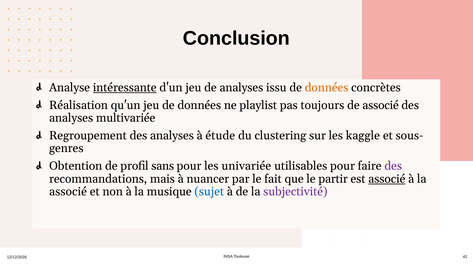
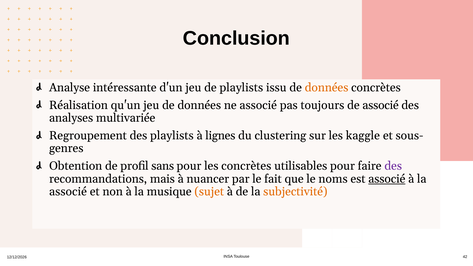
intéressante underline: present -> none (125, 87)
de analyses: analyses -> playlists (241, 87)
ne playlist: playlist -> associé (258, 105)
Regroupement des analyses: analyses -> playlists (172, 136)
étude: étude -> lignes (220, 136)
les univariée: univariée -> concrètes (246, 166)
partir: partir -> noms (333, 179)
sujet colour: blue -> orange (209, 192)
subjectivité colour: purple -> orange (295, 192)
